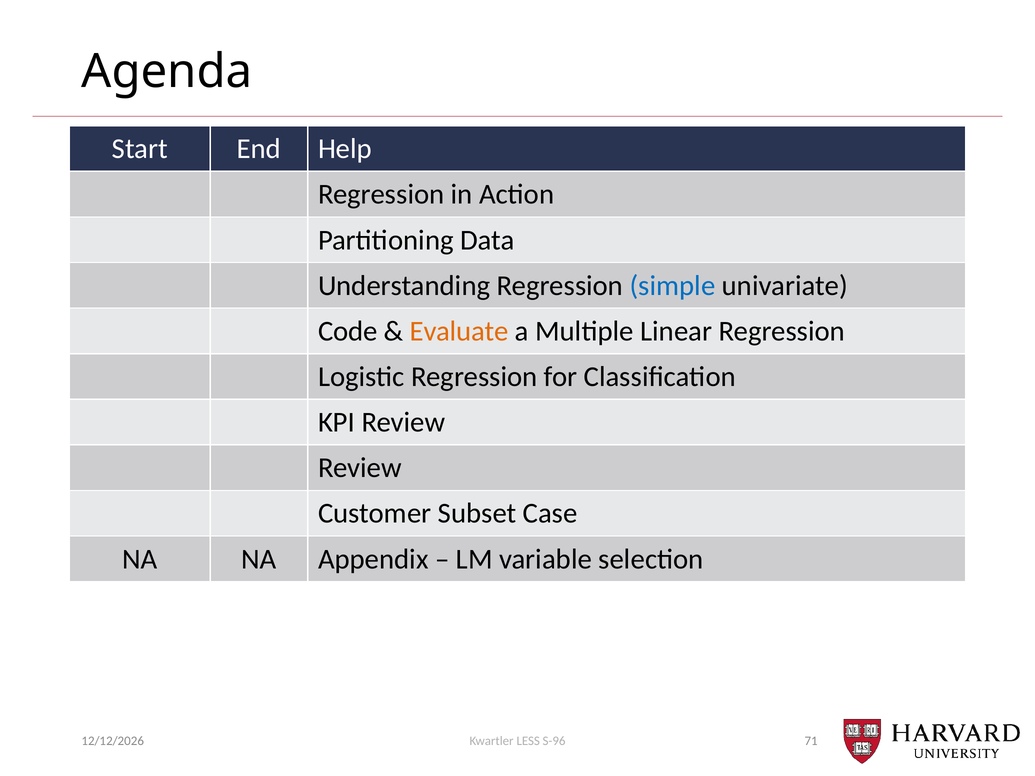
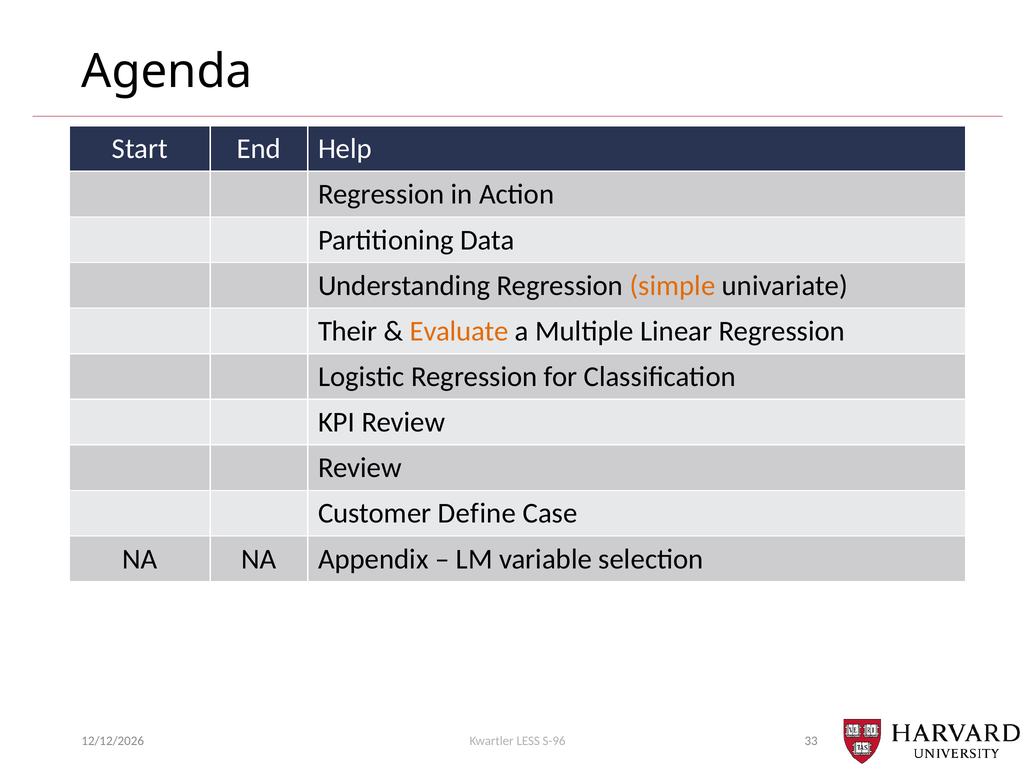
simple colour: blue -> orange (673, 286)
Code: Code -> Their (348, 331)
Subset: Subset -> Define (477, 514)
71: 71 -> 33 (811, 741)
